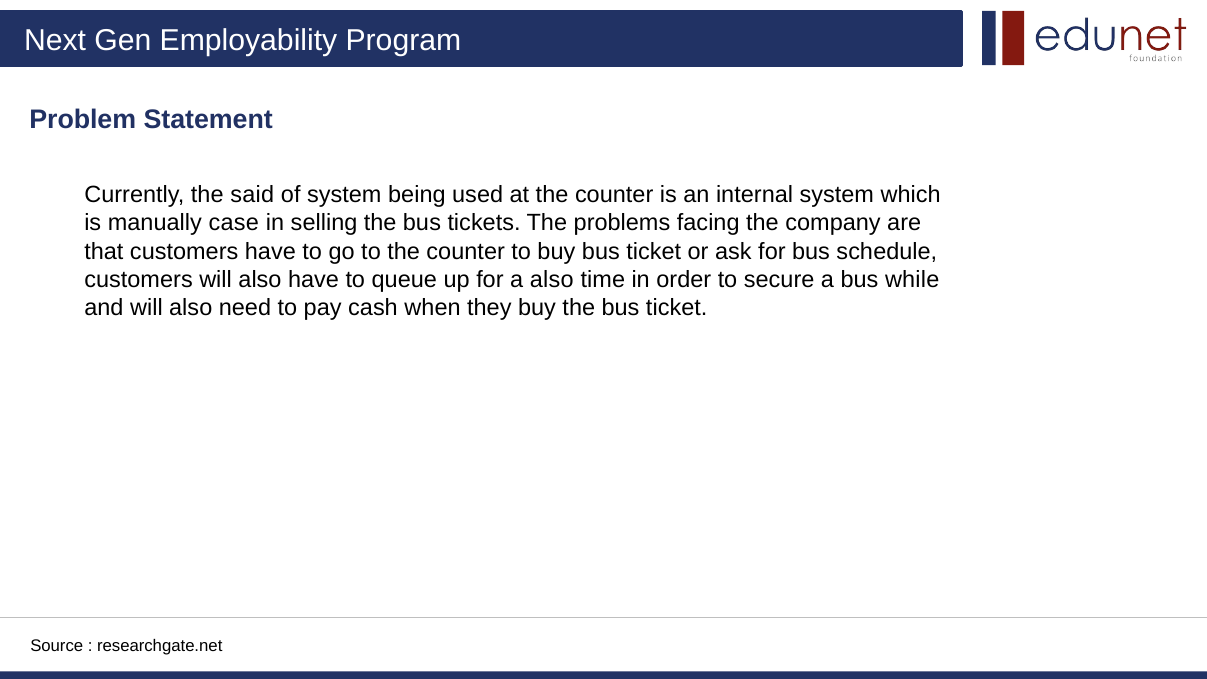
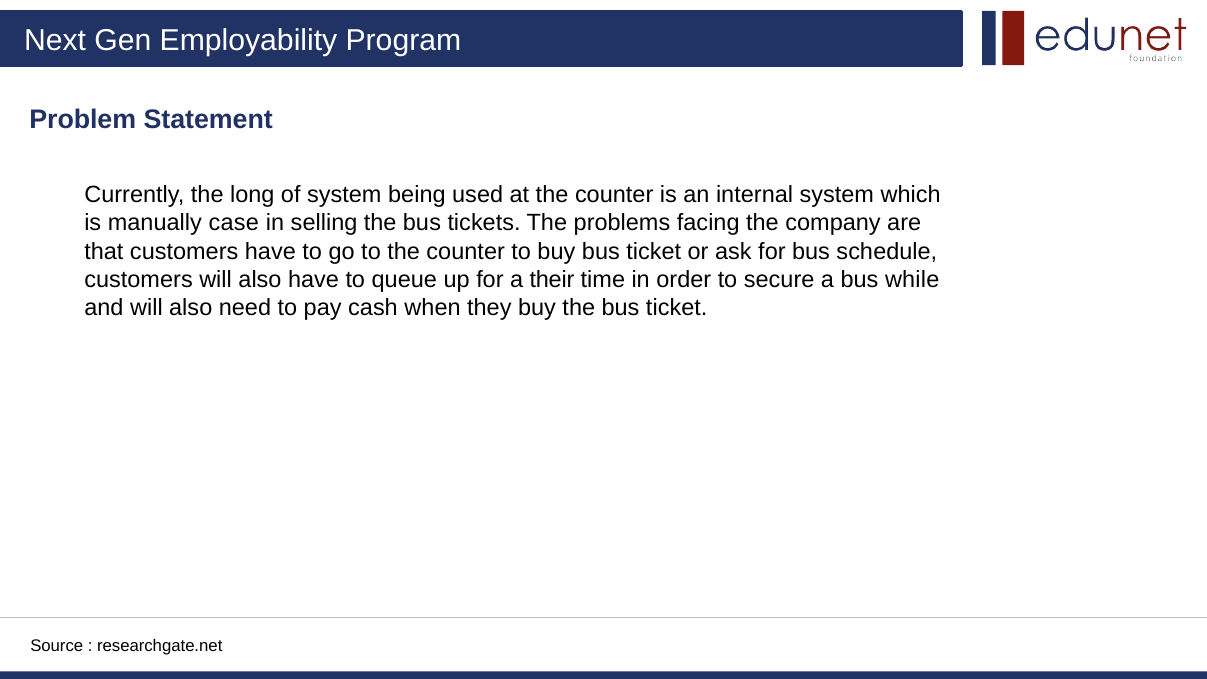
said: said -> long (252, 195)
a also: also -> their (552, 280)
